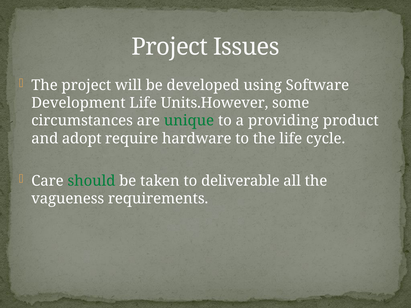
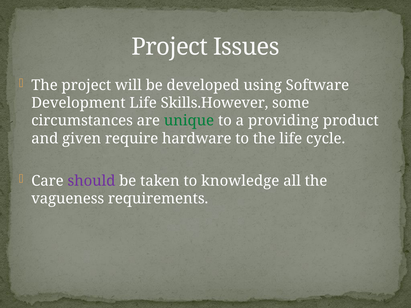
Units.However: Units.However -> Skills.However (215, 103)
adopt: adopt -> given (82, 139)
should colour: green -> purple (91, 181)
deliverable: deliverable -> knowledge (240, 181)
